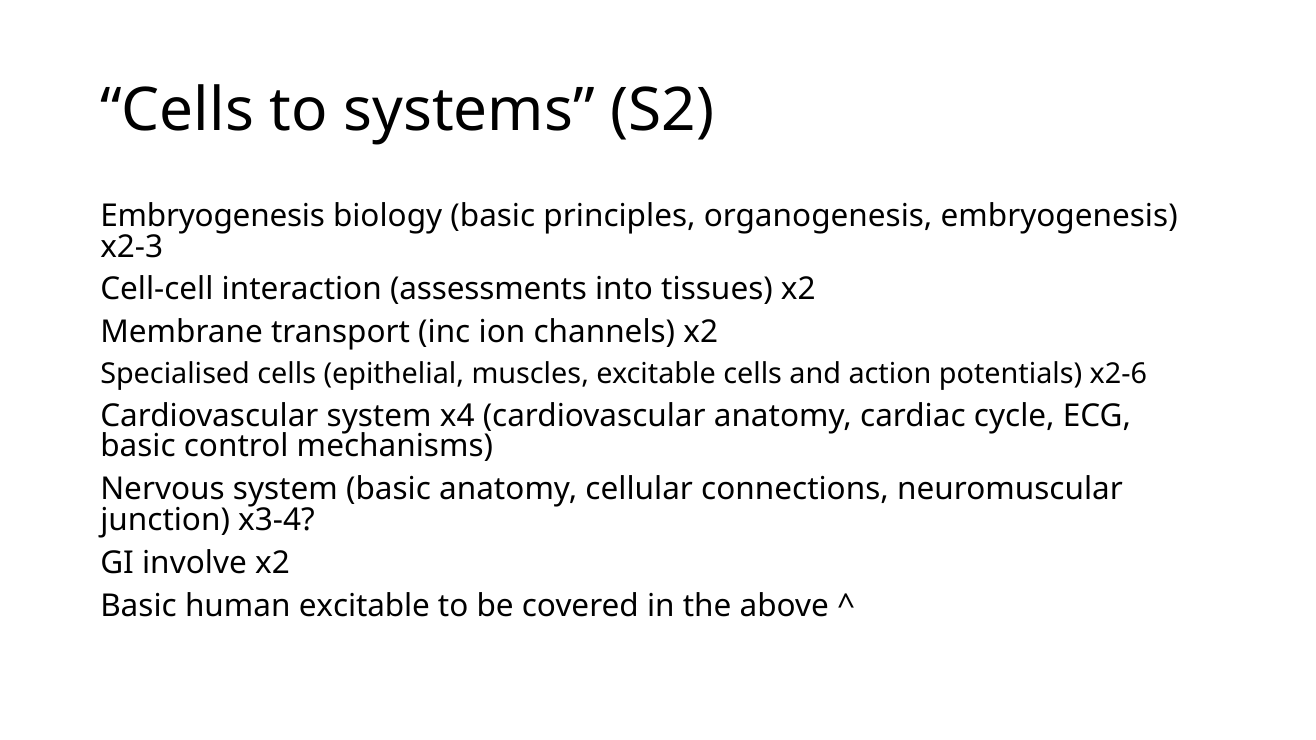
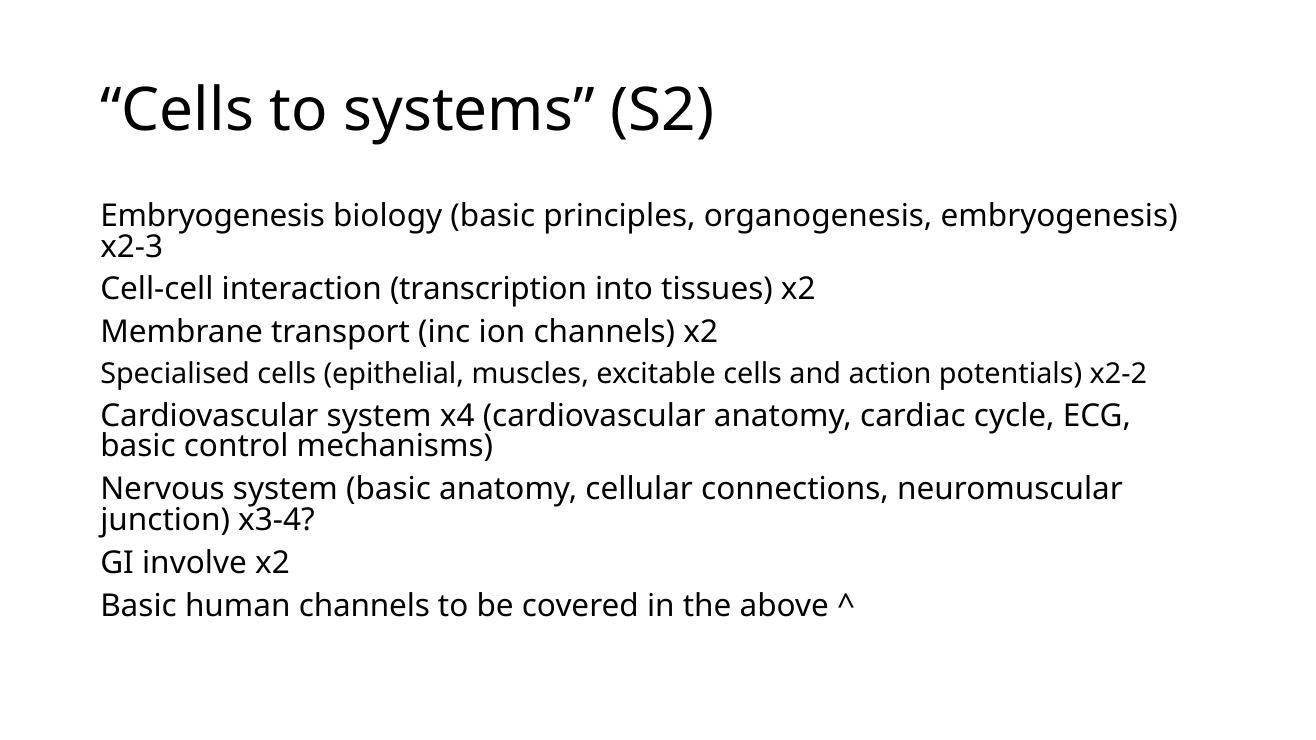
assessments: assessments -> transcription (489, 290)
x2-6: x2-6 -> x2-2 (1118, 374)
human excitable: excitable -> channels (364, 606)
